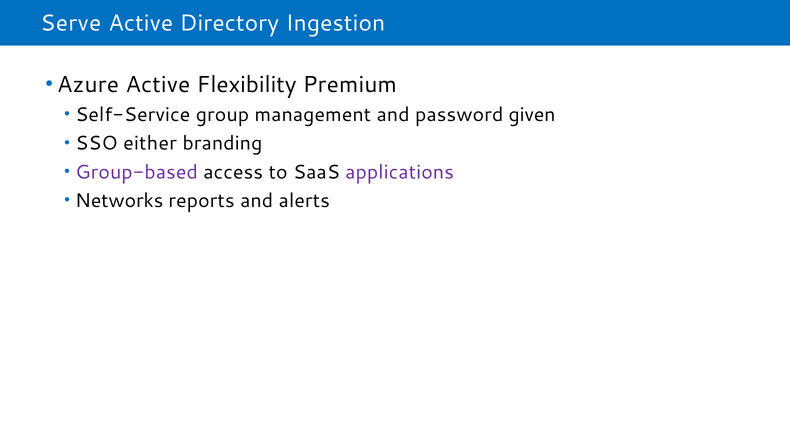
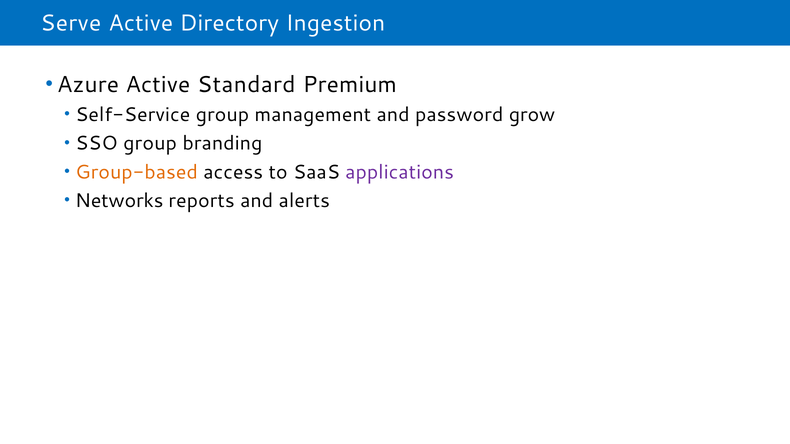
Flexibility: Flexibility -> Standard (246, 85)
given: given -> grow (532, 115)
SSO either: either -> group (150, 144)
Group-based colour: purple -> orange (137, 172)
